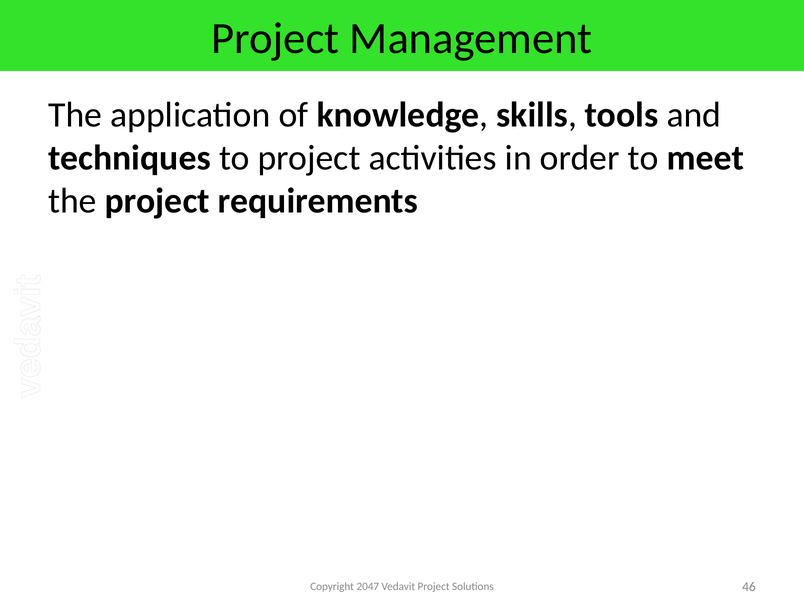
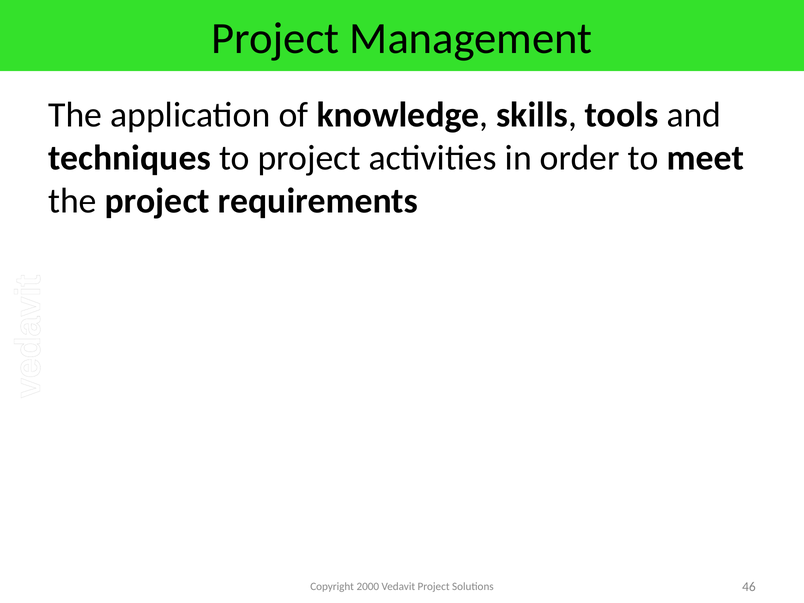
2047: 2047 -> 2000 (368, 587)
